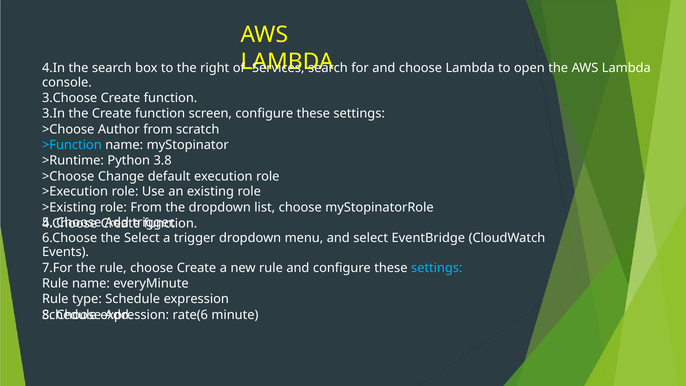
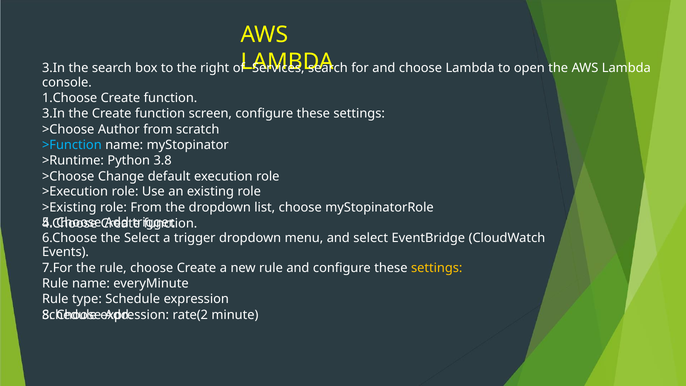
4.In: 4.In -> 3.In (54, 68)
3.Choose: 3.Choose -> 1.Choose (70, 98)
settings colour: light blue -> yellow (437, 268)
rate(6: rate(6 -> rate(2 (190, 315)
